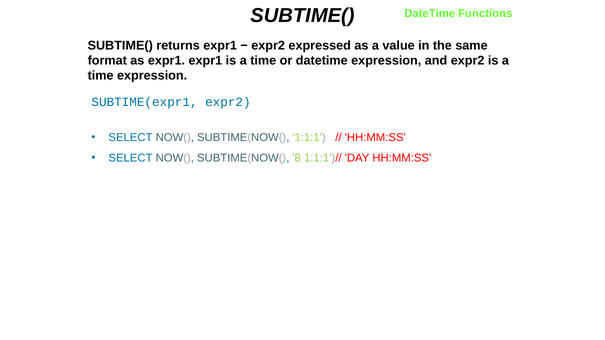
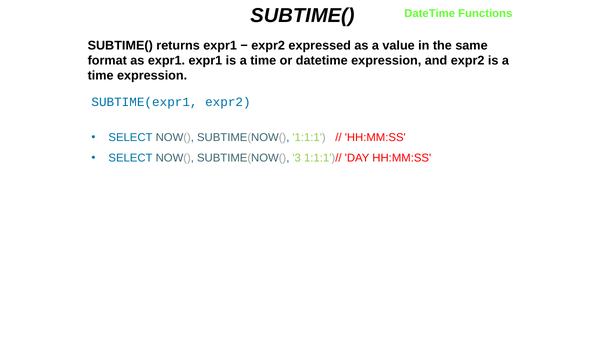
8: 8 -> 3 (297, 158)
